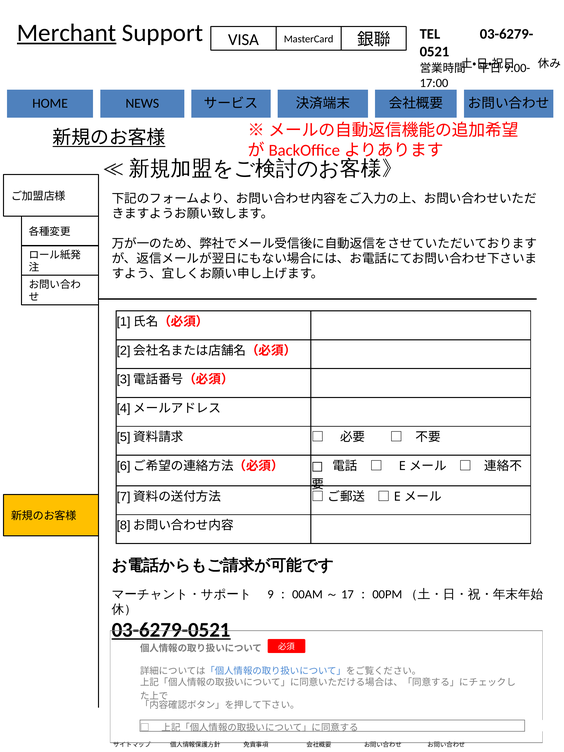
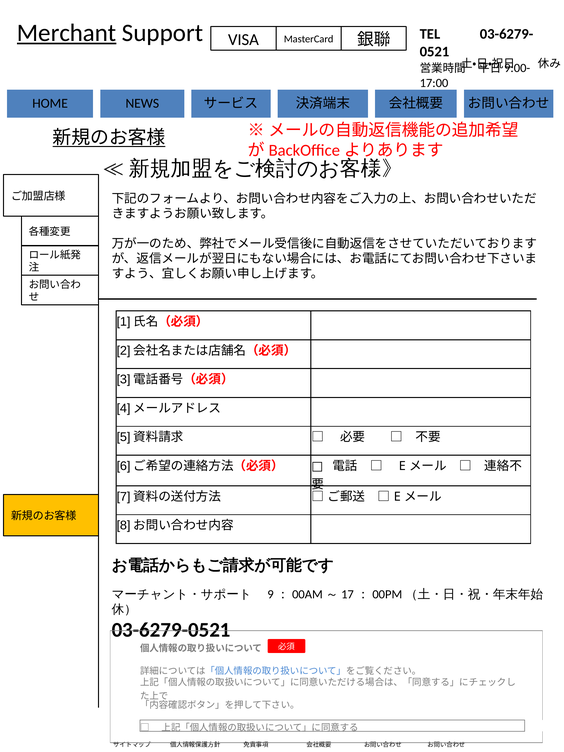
03-6279-0521 underline: present -> none (171, 630)
